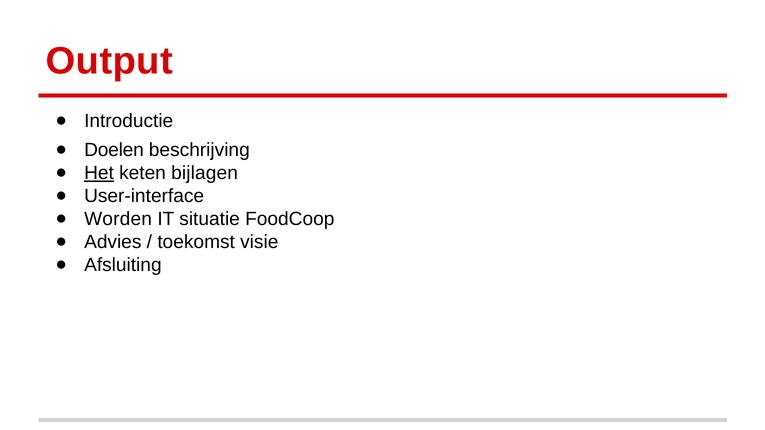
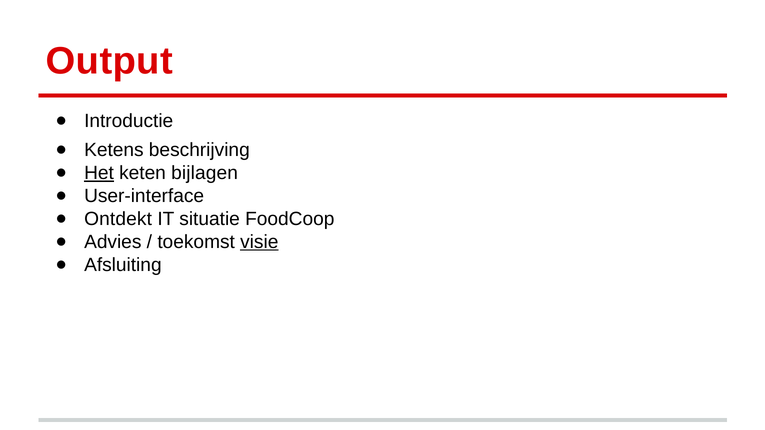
Doelen: Doelen -> Ketens (114, 150)
Worden: Worden -> Ontdekt (118, 219)
visie underline: none -> present (259, 242)
